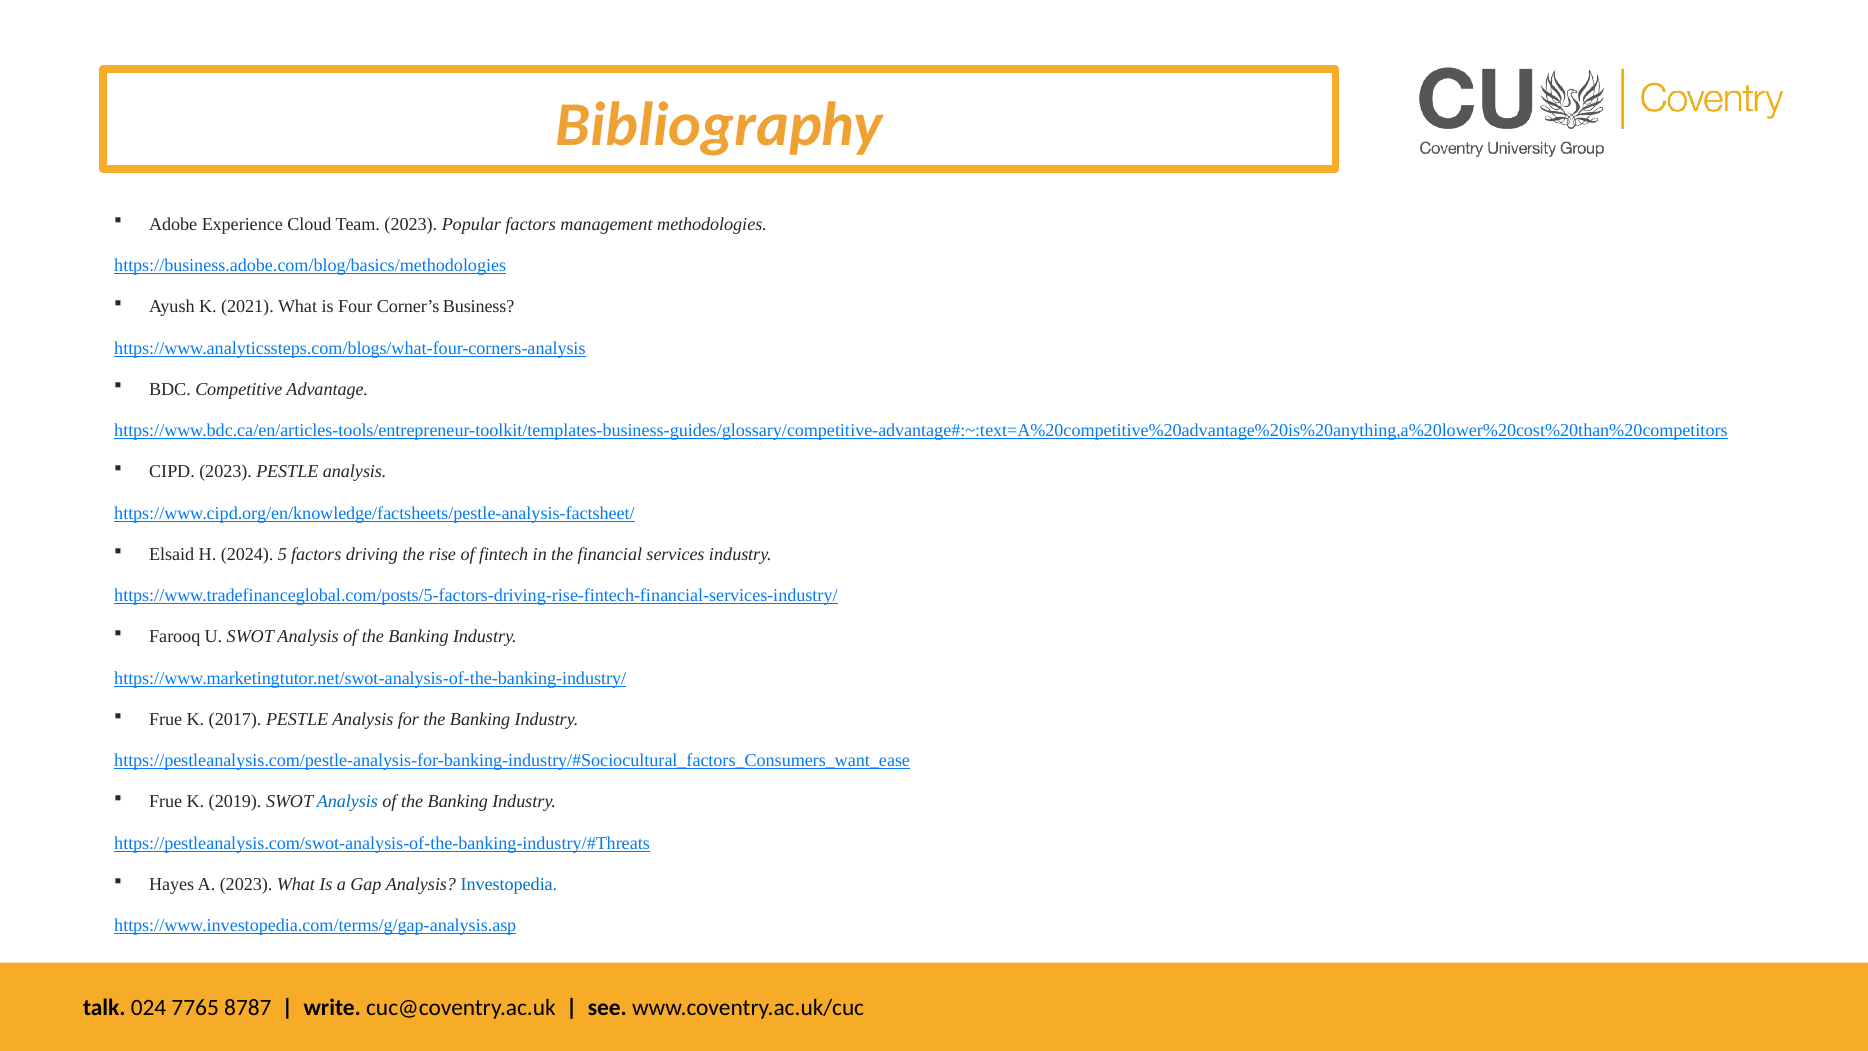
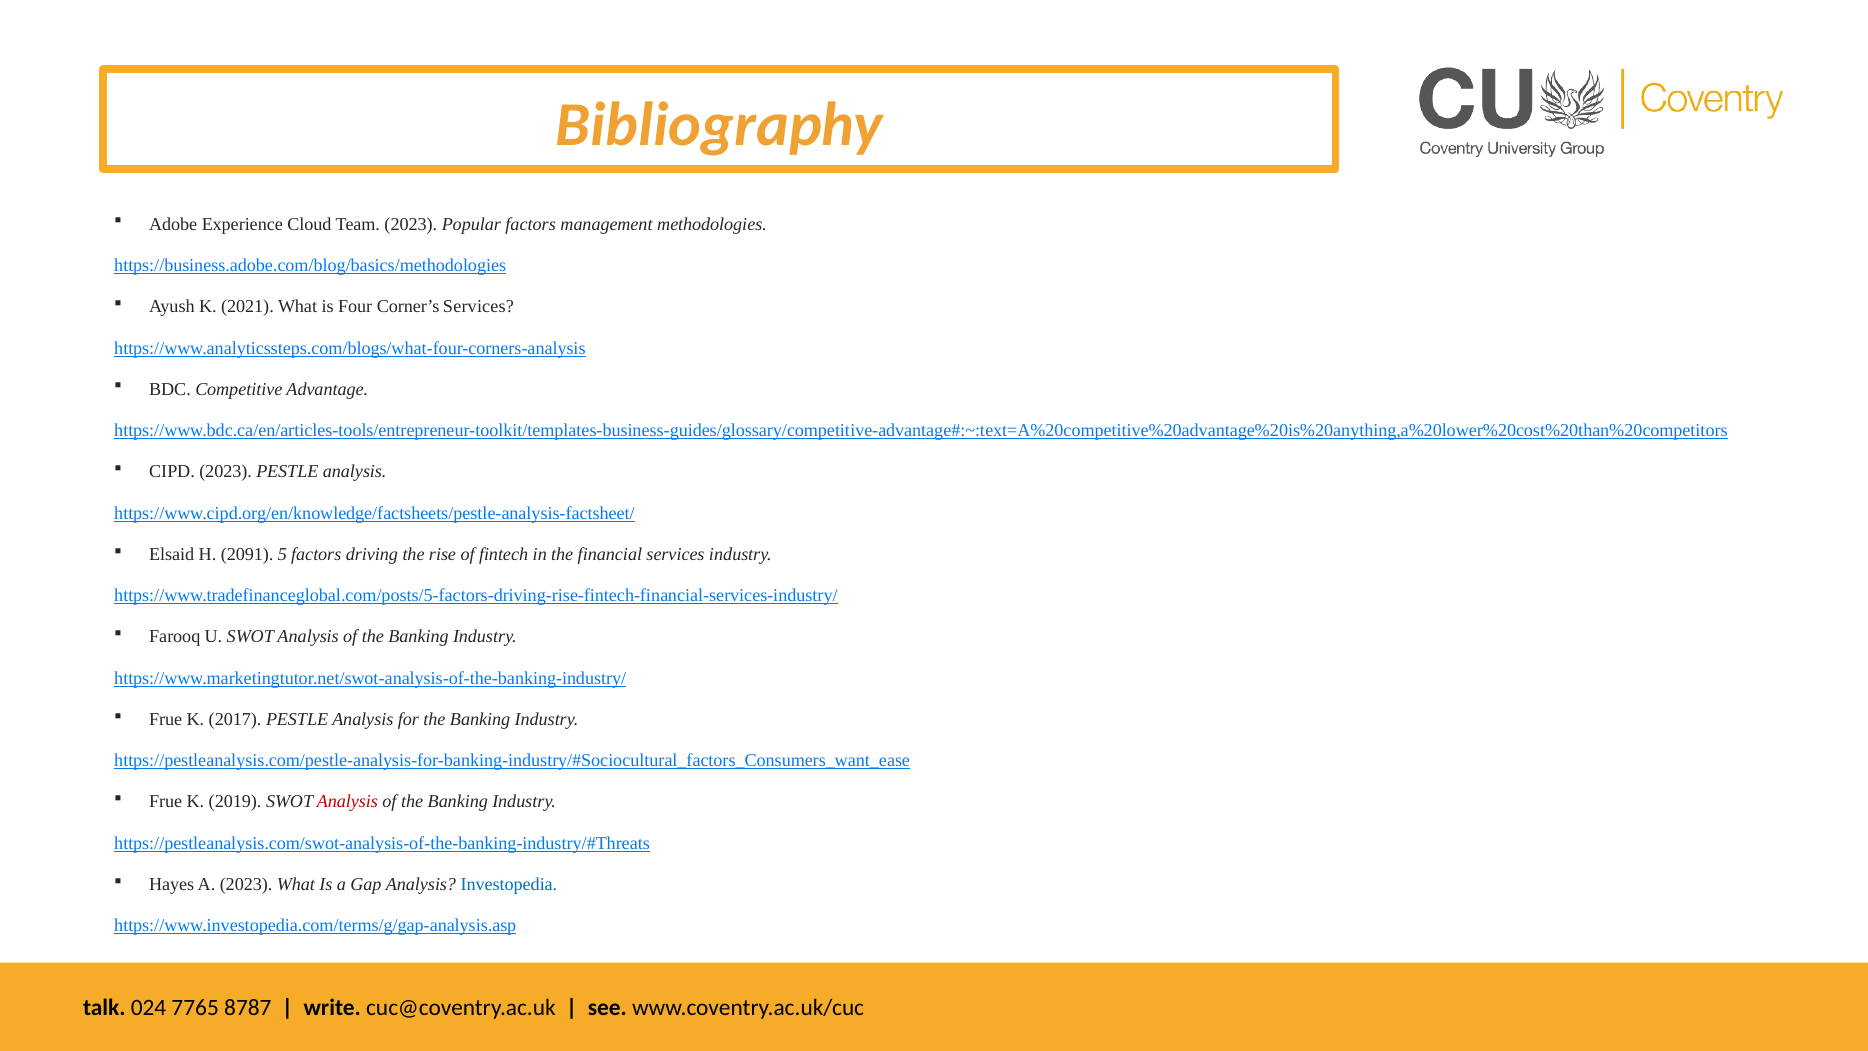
Corner’s Business: Business -> Services (478, 307)
2024: 2024 -> 2091 (247, 554)
Analysis colour: blue -> red (347, 802)
